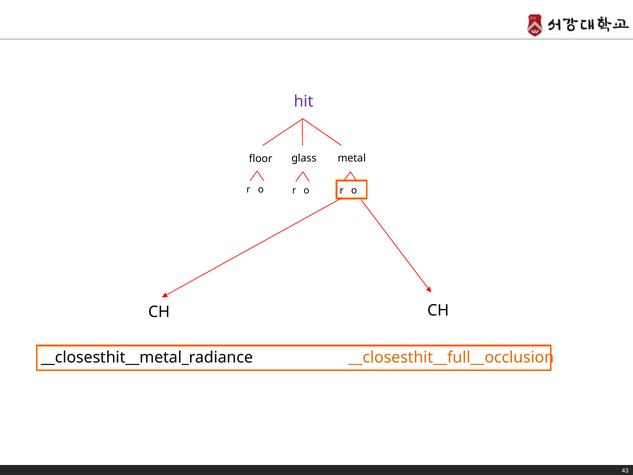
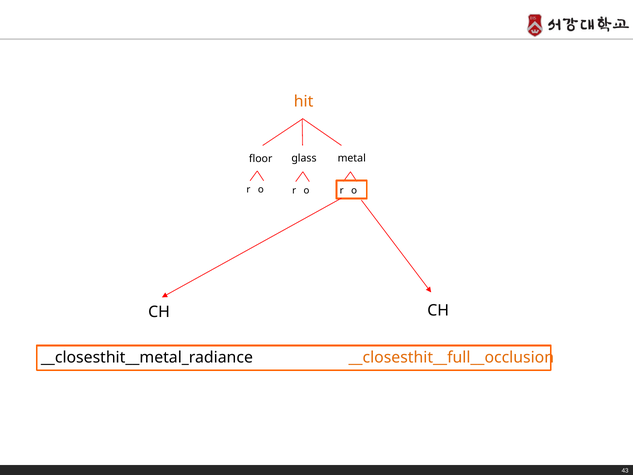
hit colour: purple -> orange (304, 102)
